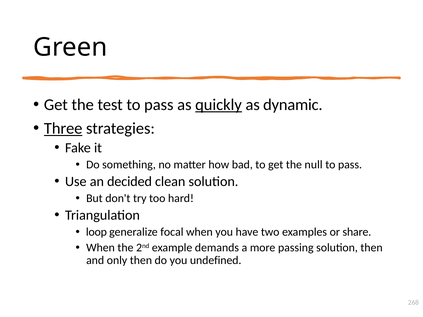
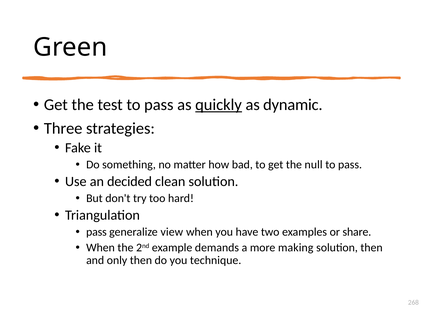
Three underline: present -> none (63, 128)
loop: loop -> pass (96, 232)
focal: focal -> view (172, 232)
passing: passing -> making (296, 248)
undefined: undefined -> technique (216, 261)
